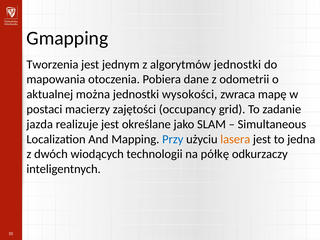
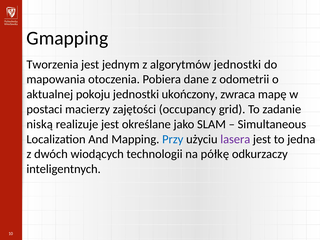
można: można -> pokoju (93, 94)
wysokości: wysokości -> ukończony (190, 94)
jazda: jazda -> niską (40, 124)
lasera colour: orange -> purple (235, 139)
